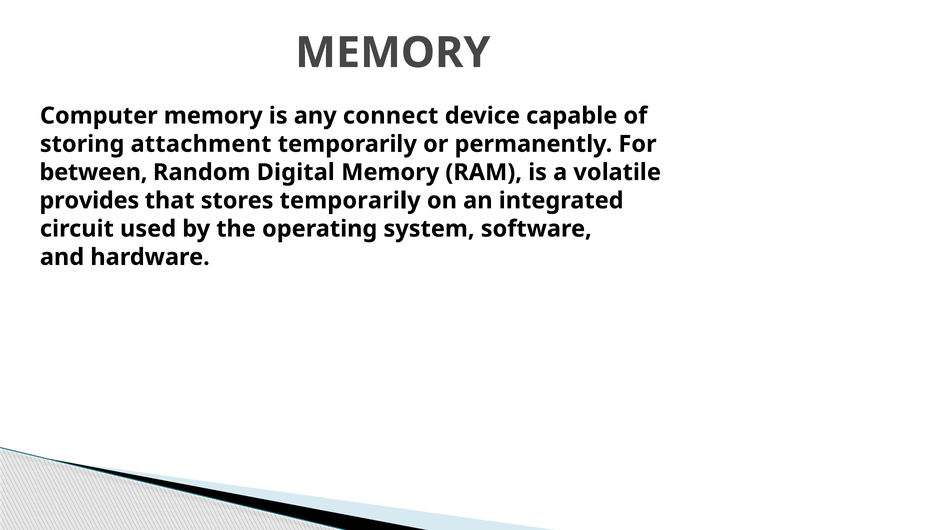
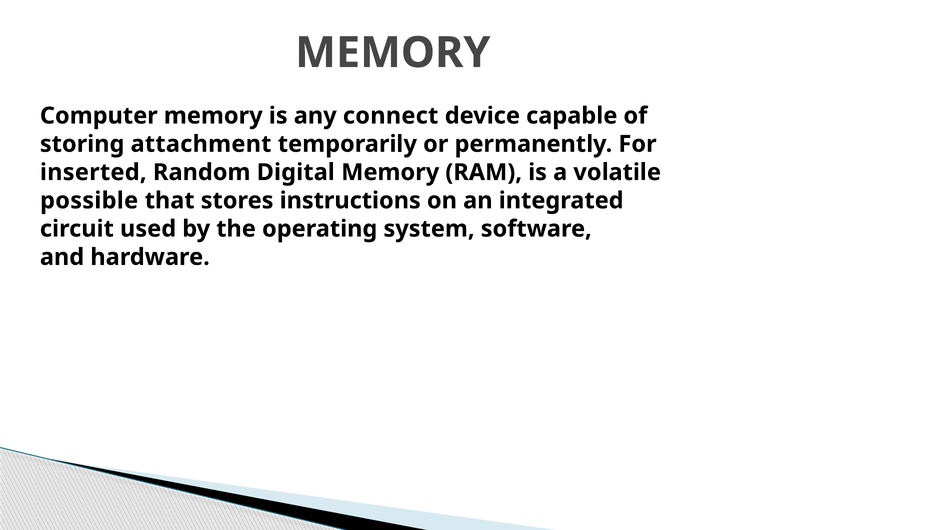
between: between -> inserted (93, 172)
provides: provides -> possible (89, 201)
stores temporarily: temporarily -> instructions (350, 201)
